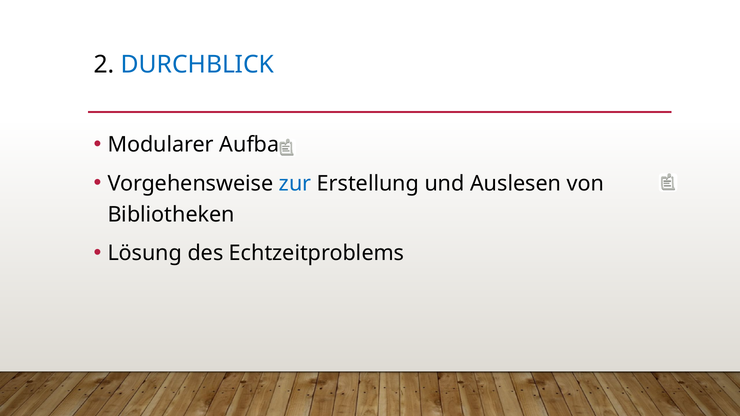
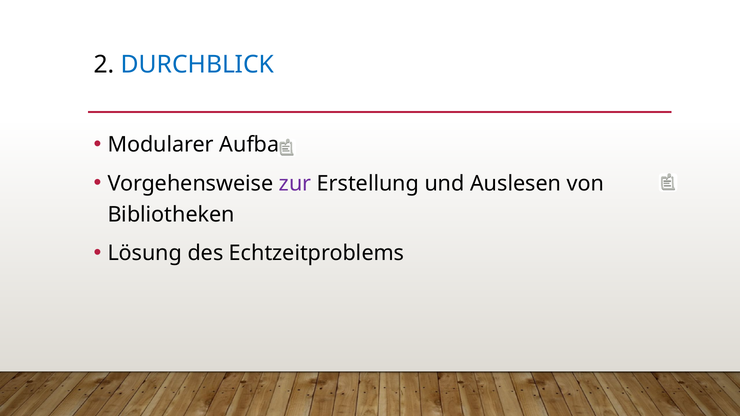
zur colour: blue -> purple (295, 184)
